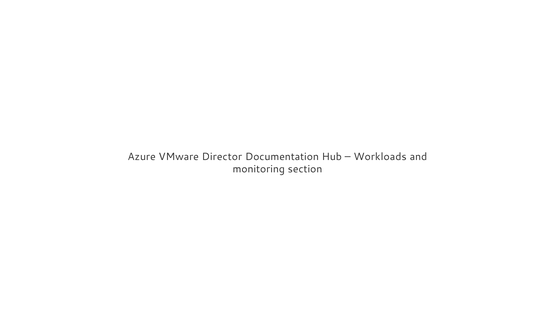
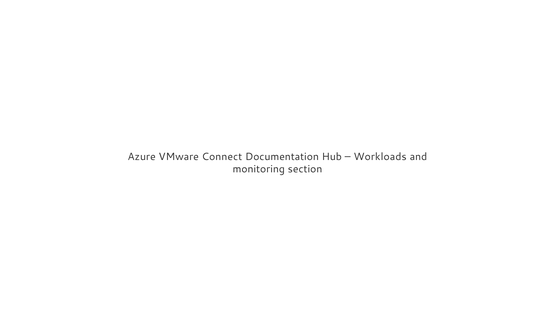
Director: Director -> Connect (222, 157)
